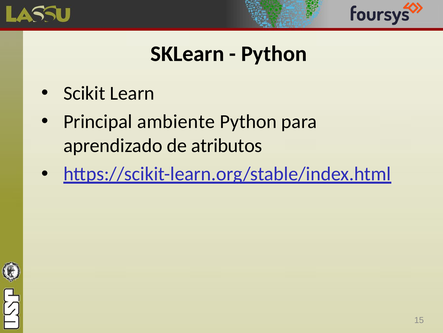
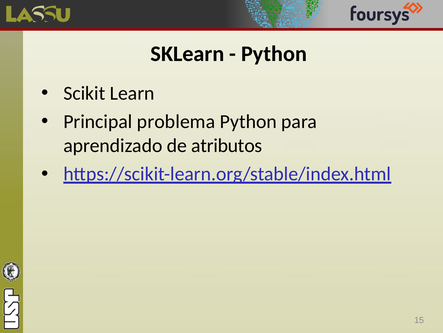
ambiente: ambiente -> problema (176, 122)
